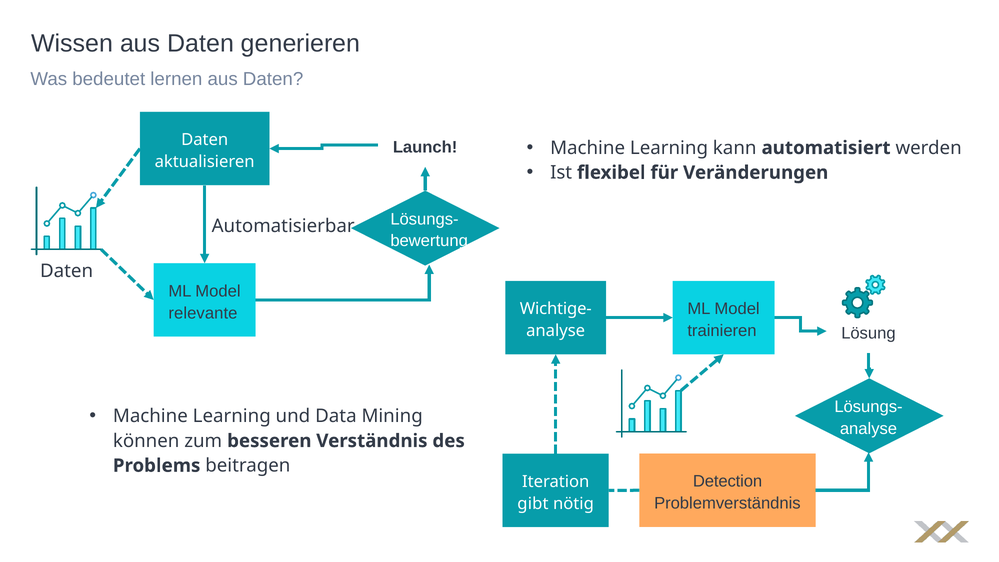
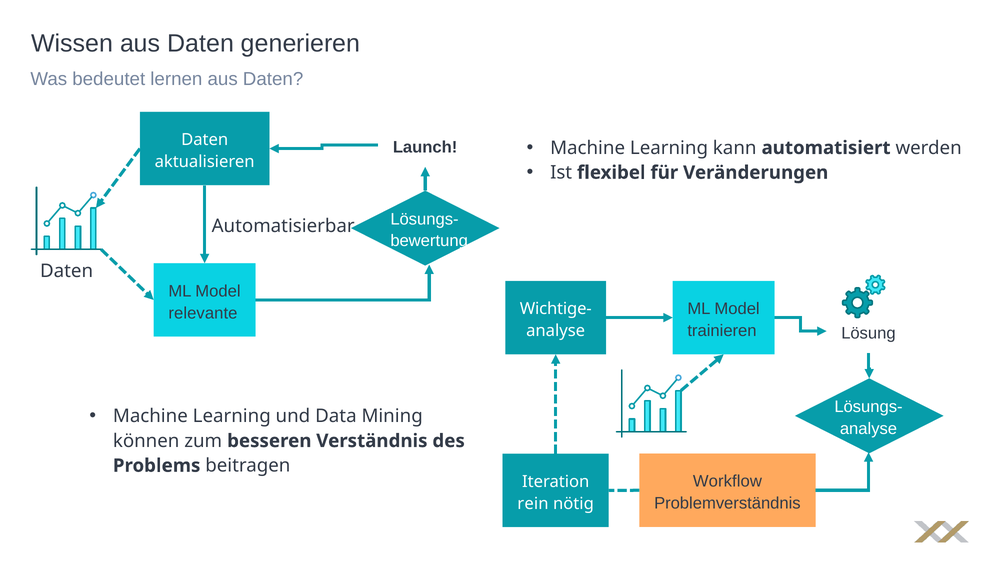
Detection: Detection -> Workflow (727, 481)
gibt: gibt -> rein (533, 503)
